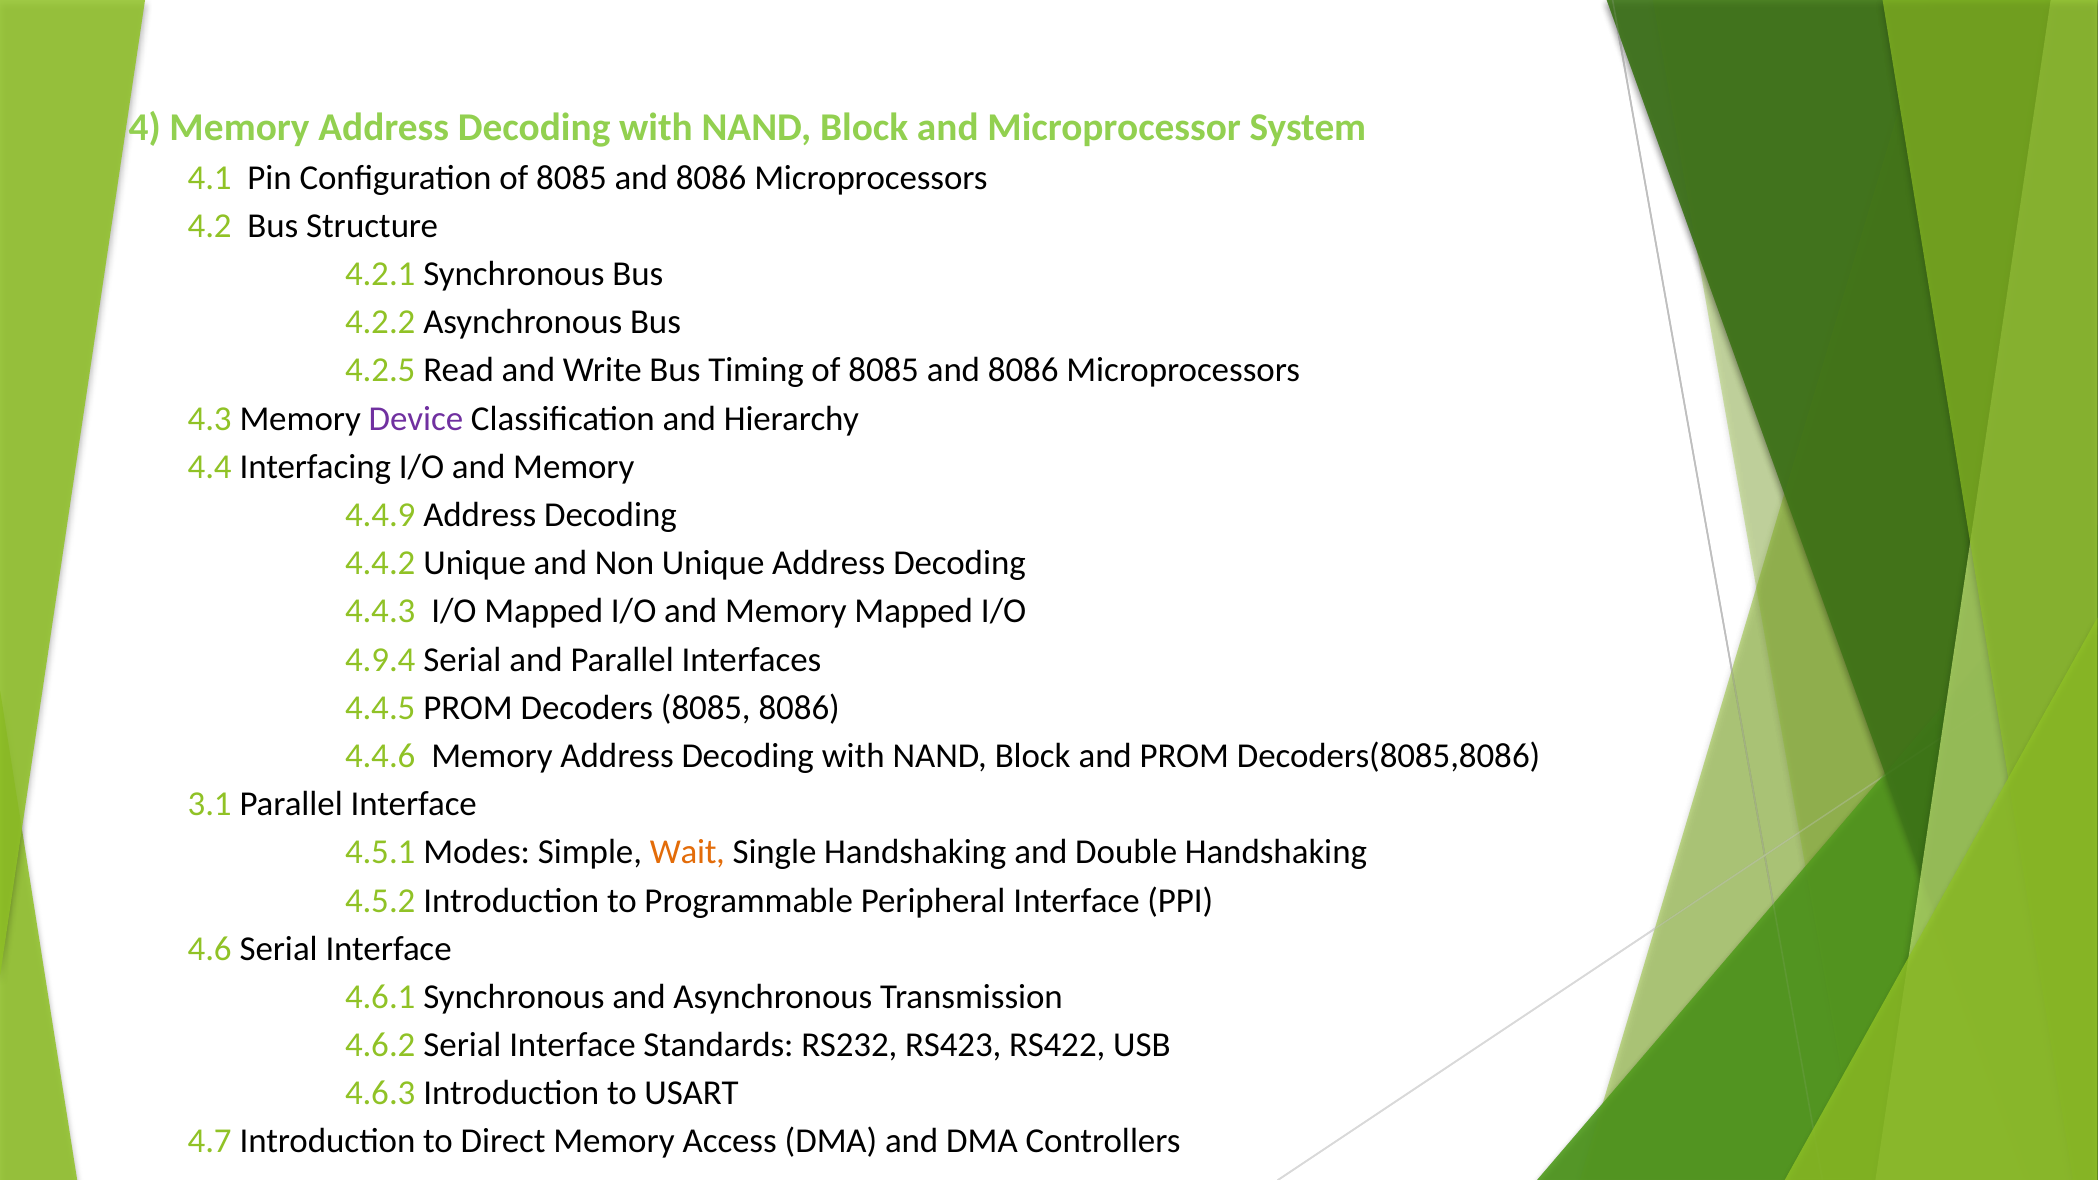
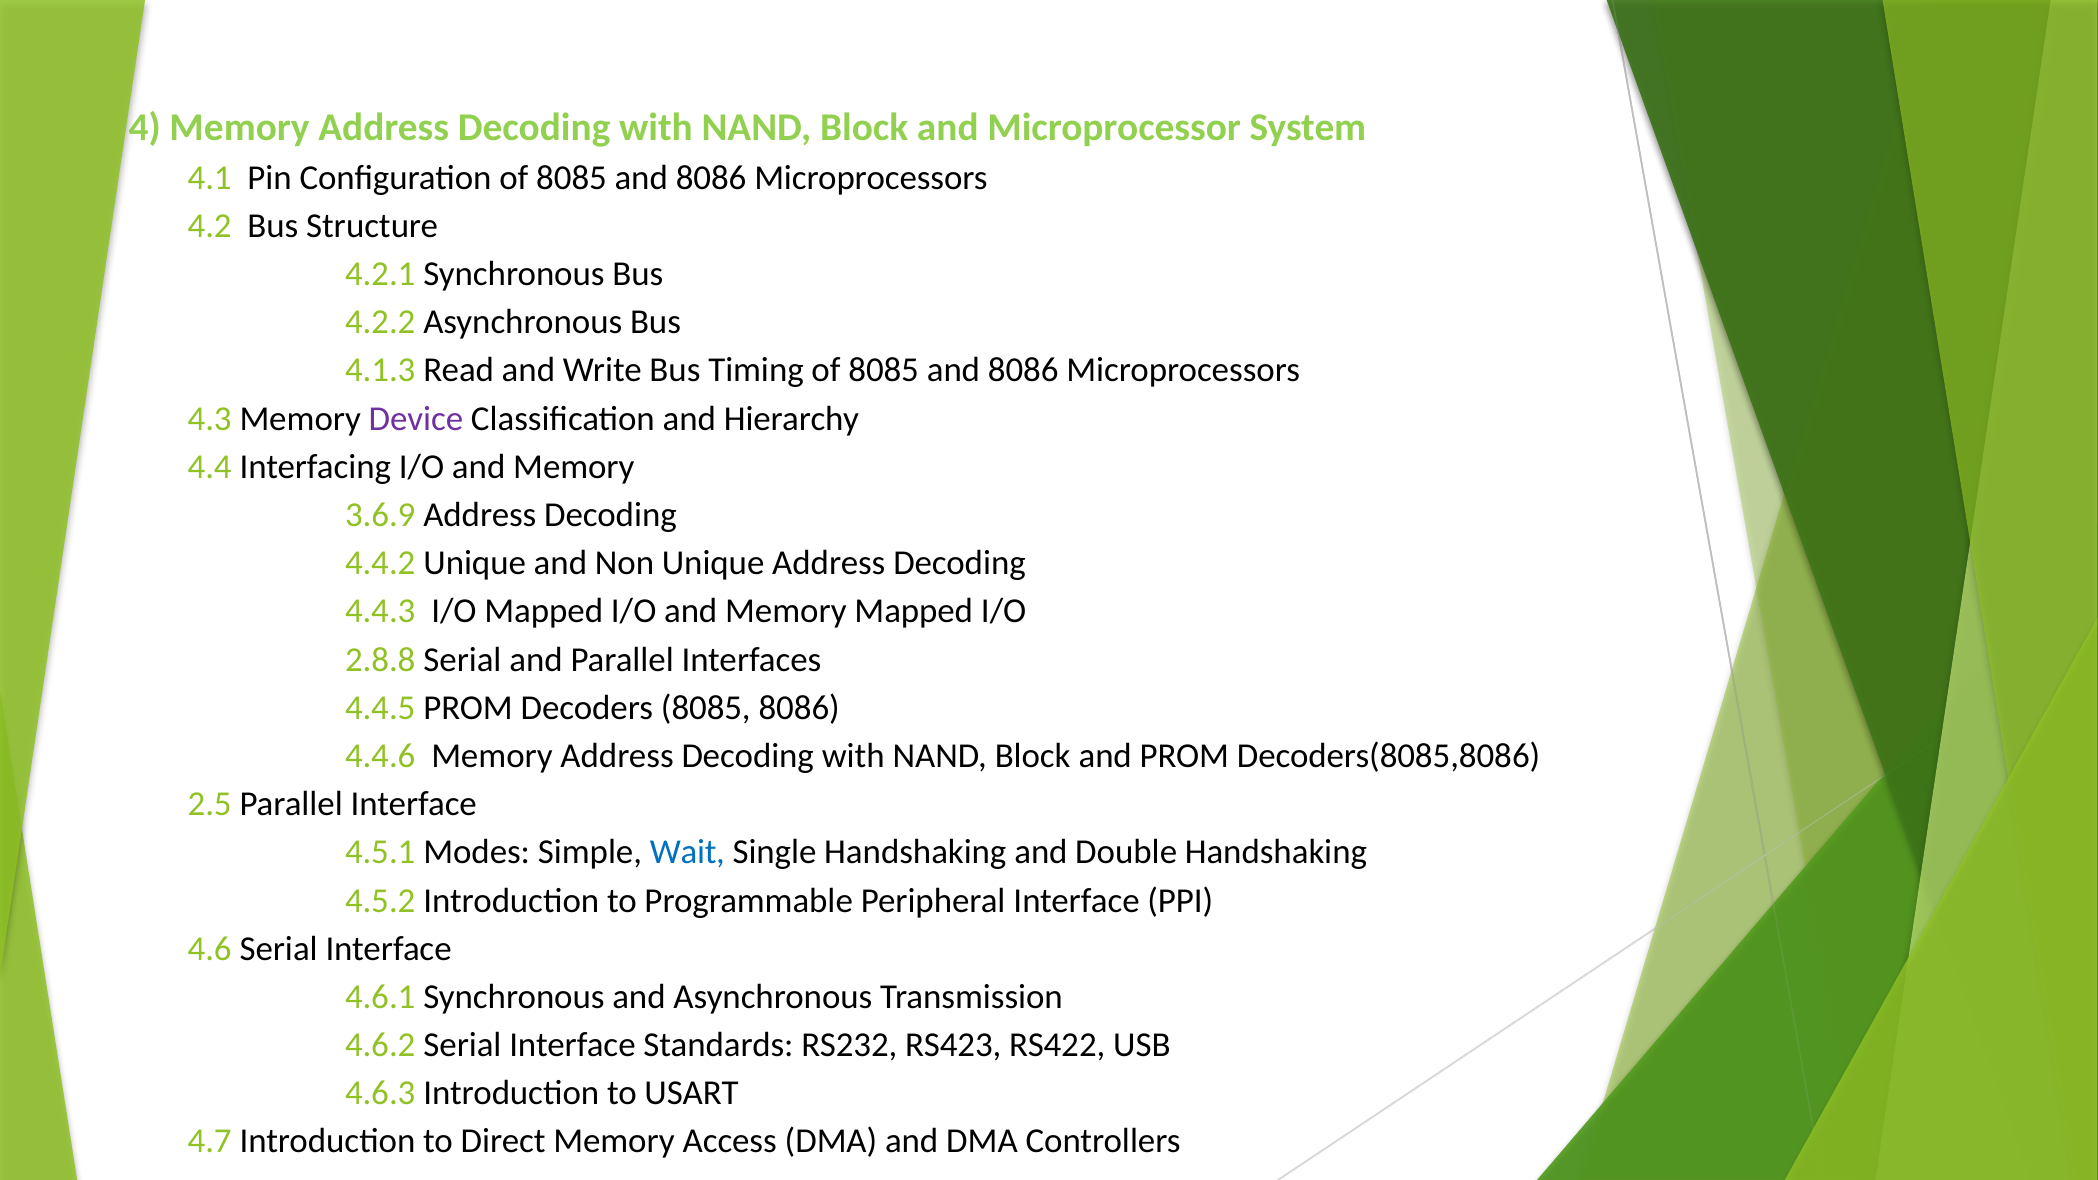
4.2.5: 4.2.5 -> 4.1.3 (380, 370)
4.4.9: 4.4.9 -> 3.6.9 (380, 515)
4.9.4: 4.9.4 -> 2.8.8 (380, 660)
3.1: 3.1 -> 2.5 (210, 804)
Wait colour: orange -> blue (687, 852)
